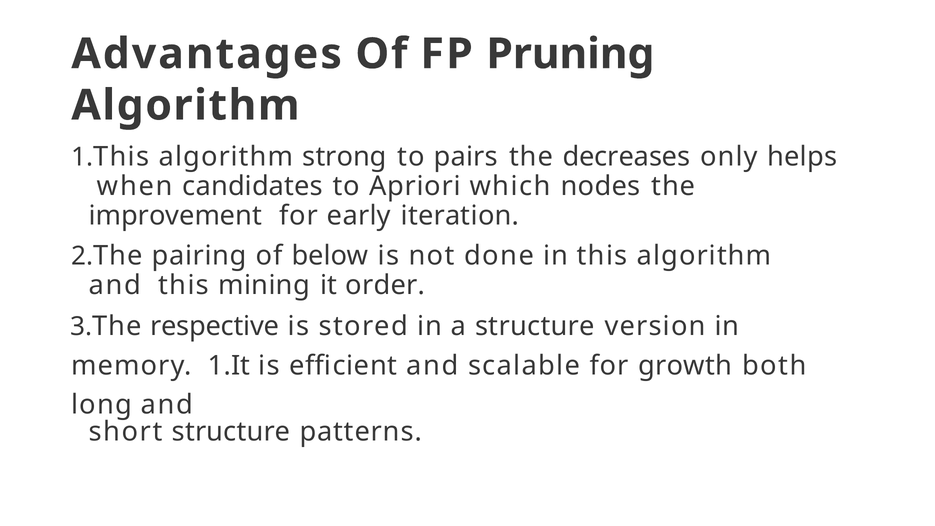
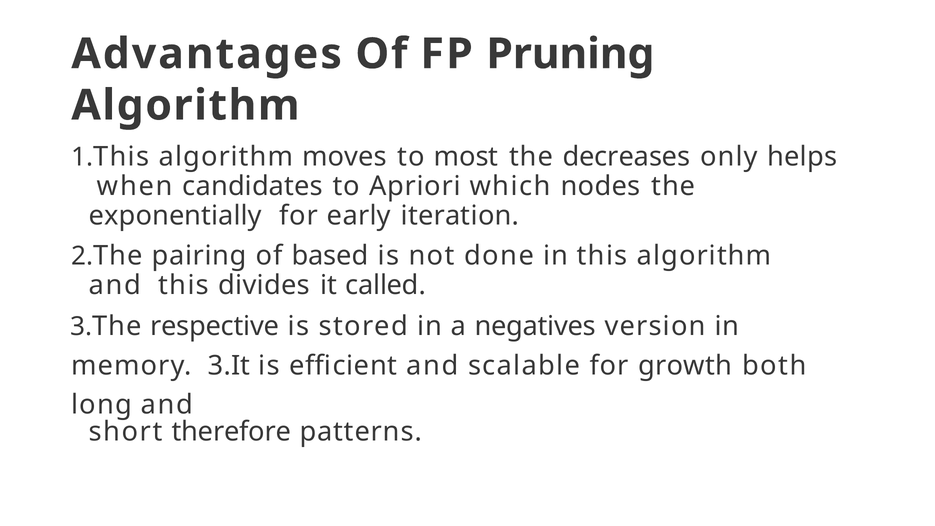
strong: strong -> moves (345, 157)
pairs: pairs -> most (466, 157)
improvement: improvement -> exponentially (175, 216)
below: below -> based (330, 256)
mining: mining -> divides (264, 285)
order: order -> called (386, 285)
a structure: structure -> negatives (535, 326)
1.It: 1.It -> 3.It (229, 366)
short structure: structure -> therefore (231, 432)
